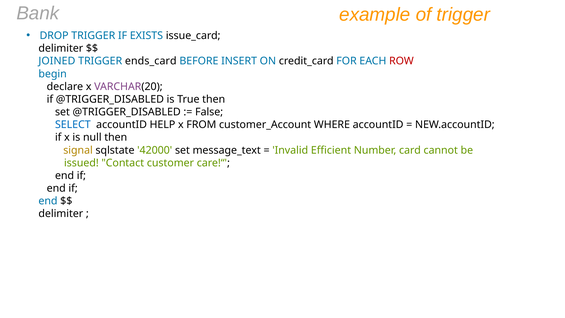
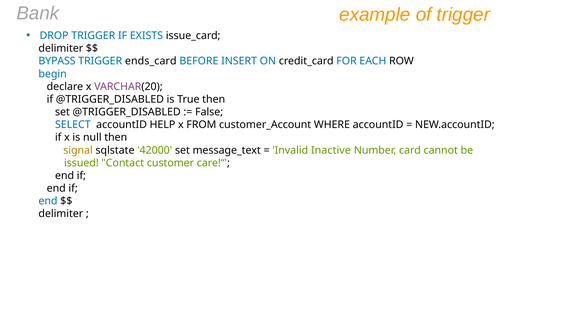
JOINED: JOINED -> BYPASS (57, 61)
ROW colour: red -> black (401, 61)
Efficient: Efficient -> Inactive (331, 150)
